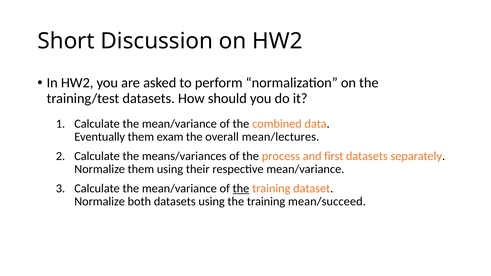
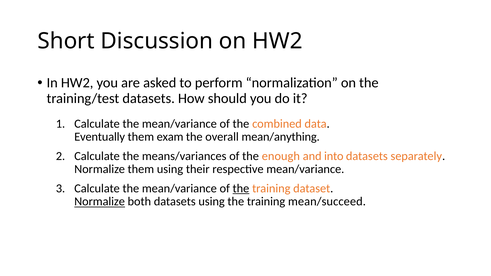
mean/lectures: mean/lectures -> mean/anything (281, 137)
process: process -> enough (281, 156)
first: first -> into (334, 156)
Normalize underline: none -> present (100, 202)
